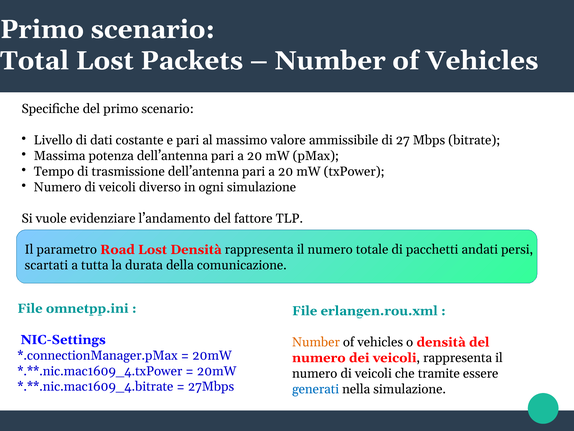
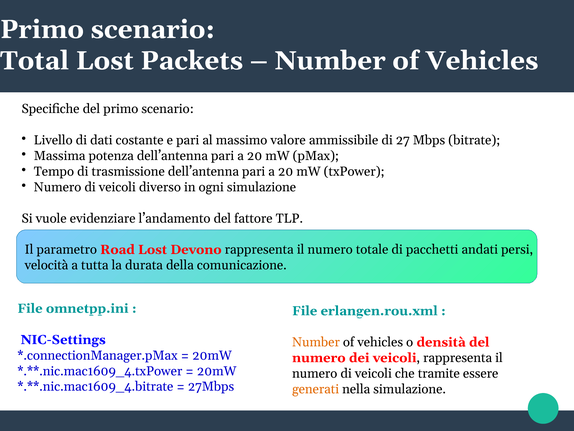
Lost Densità: Densità -> Devono (196, 249)
scartati: scartati -> velocità (46, 265)
generati colour: blue -> orange (316, 389)
